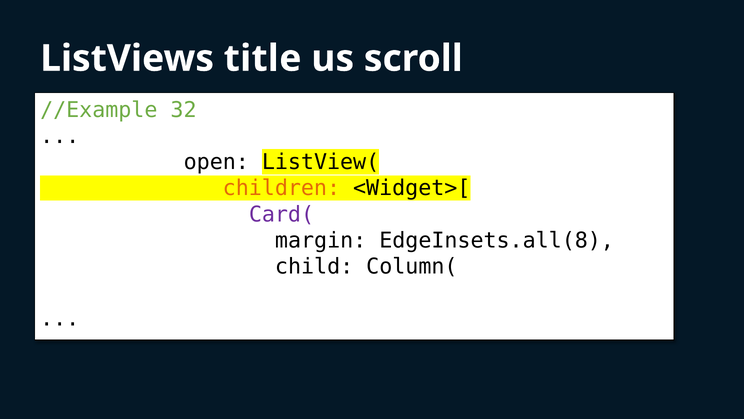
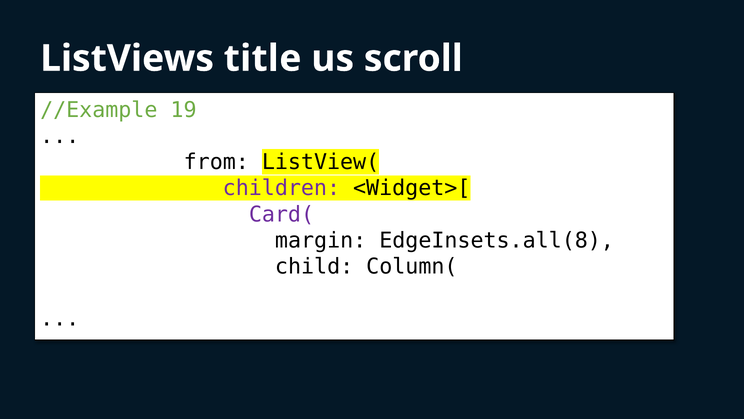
32: 32 -> 19 (184, 110)
open: open -> from (216, 162)
children colour: orange -> purple (281, 188)
